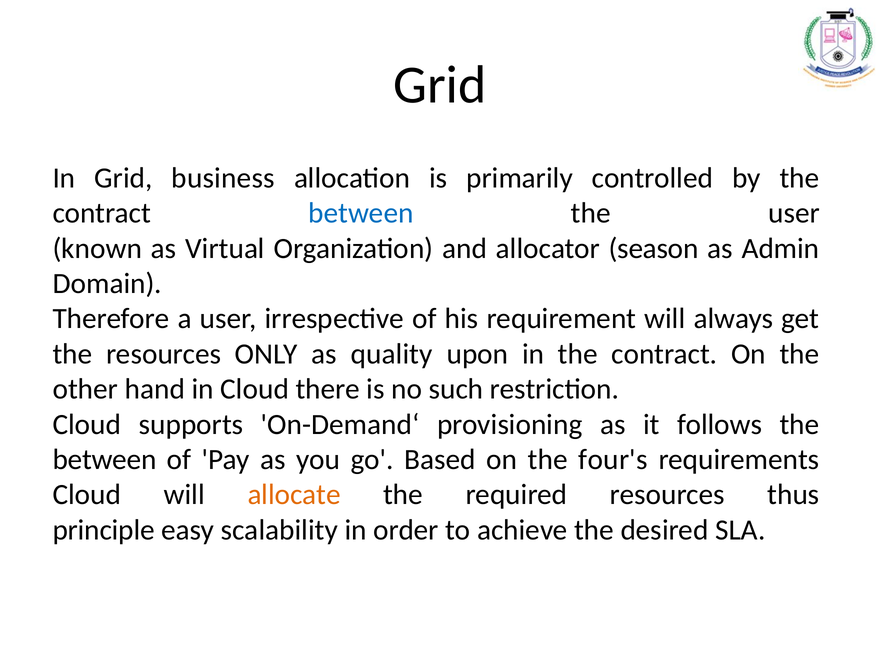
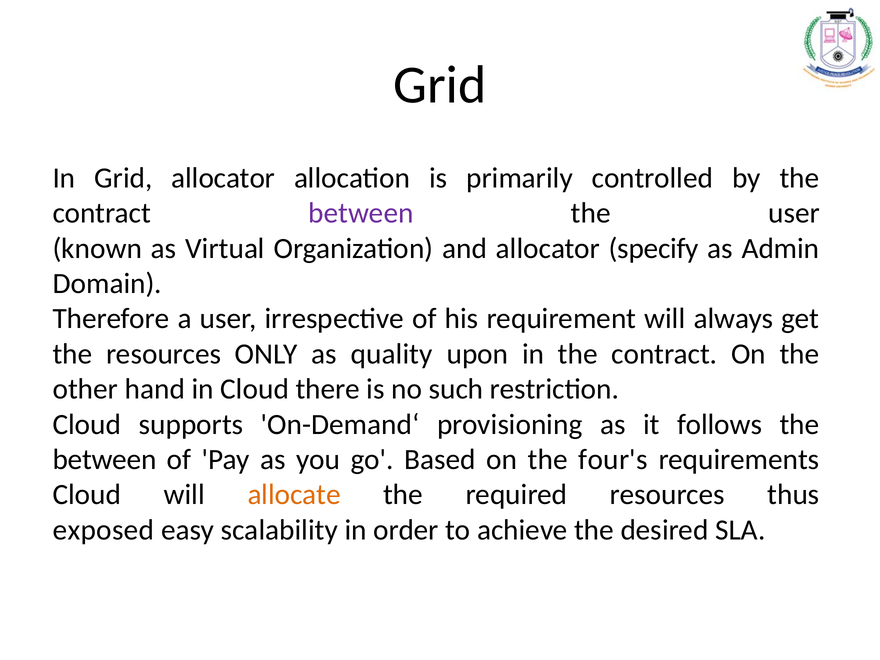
Grid business: business -> allocator (223, 178)
between colour: blue -> purple (361, 213)
season: season -> specify (654, 248)
principle: principle -> exposed (103, 530)
